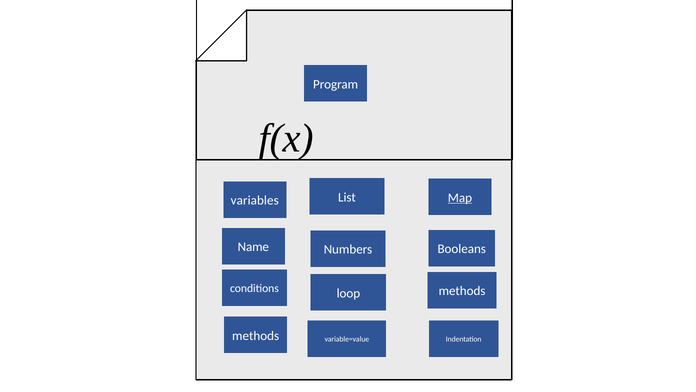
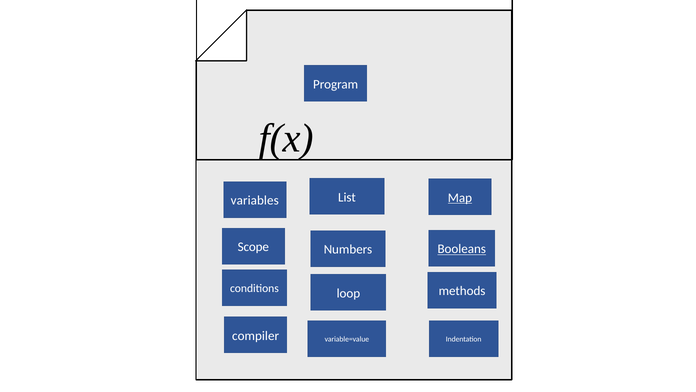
Name: Name -> Scope (253, 247)
Booleans underline: none -> present (462, 249)
methods: methods -> compiler (256, 335)
